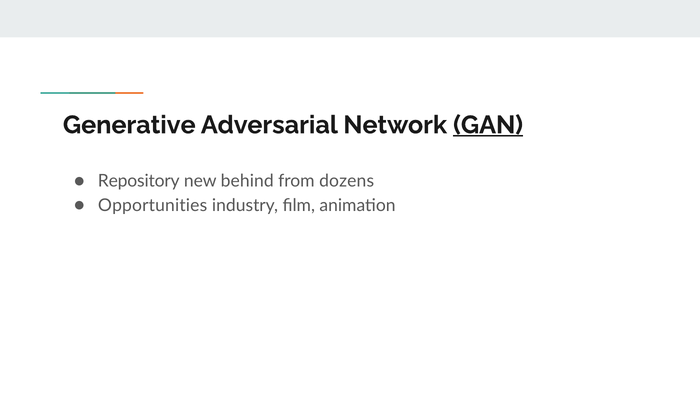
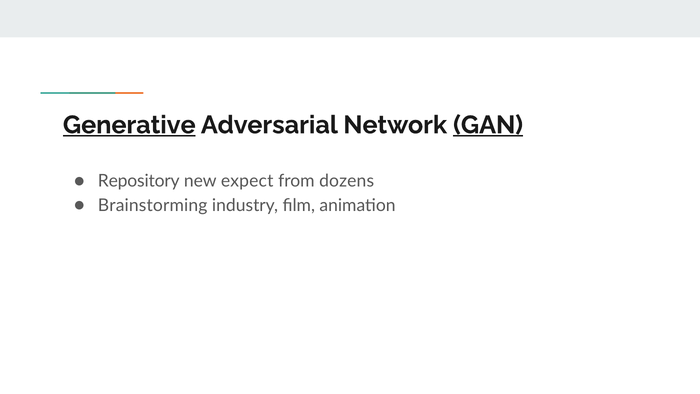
Generative underline: none -> present (129, 125)
behind: behind -> expect (247, 181)
Opportunities: Opportunities -> Brainstorming (153, 205)
